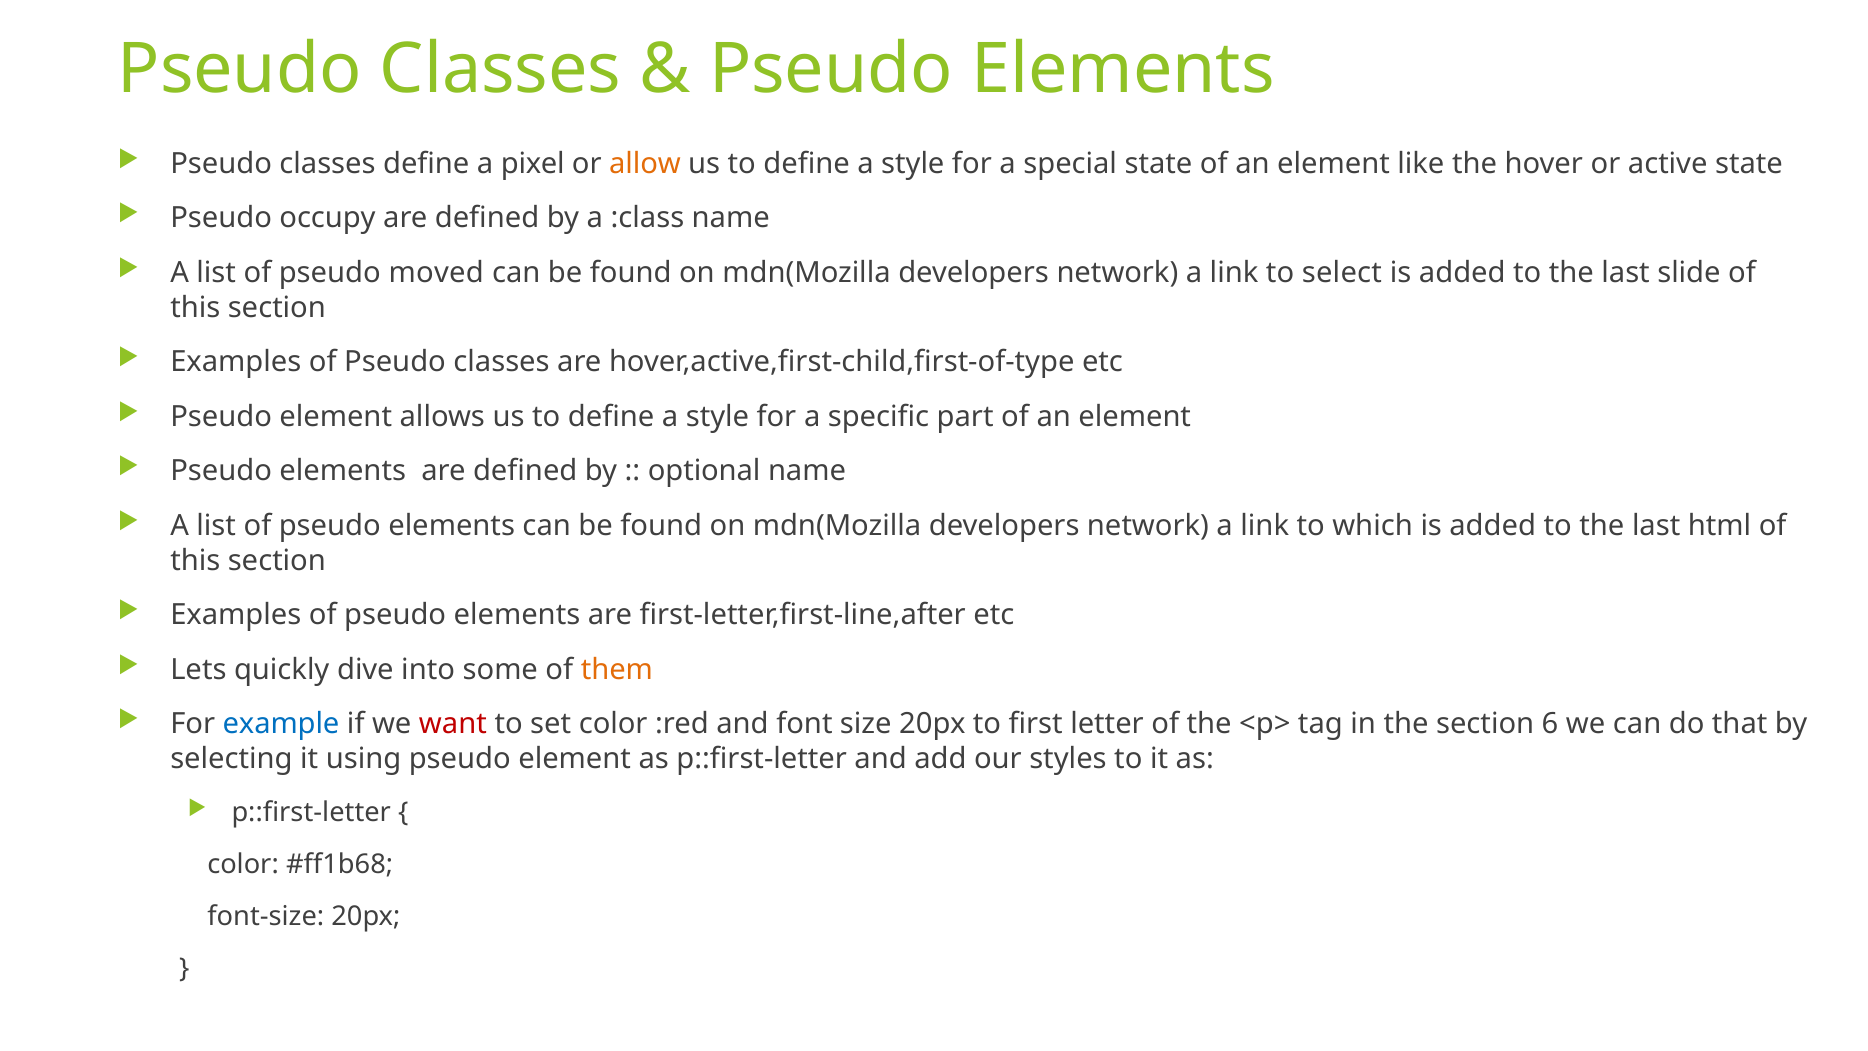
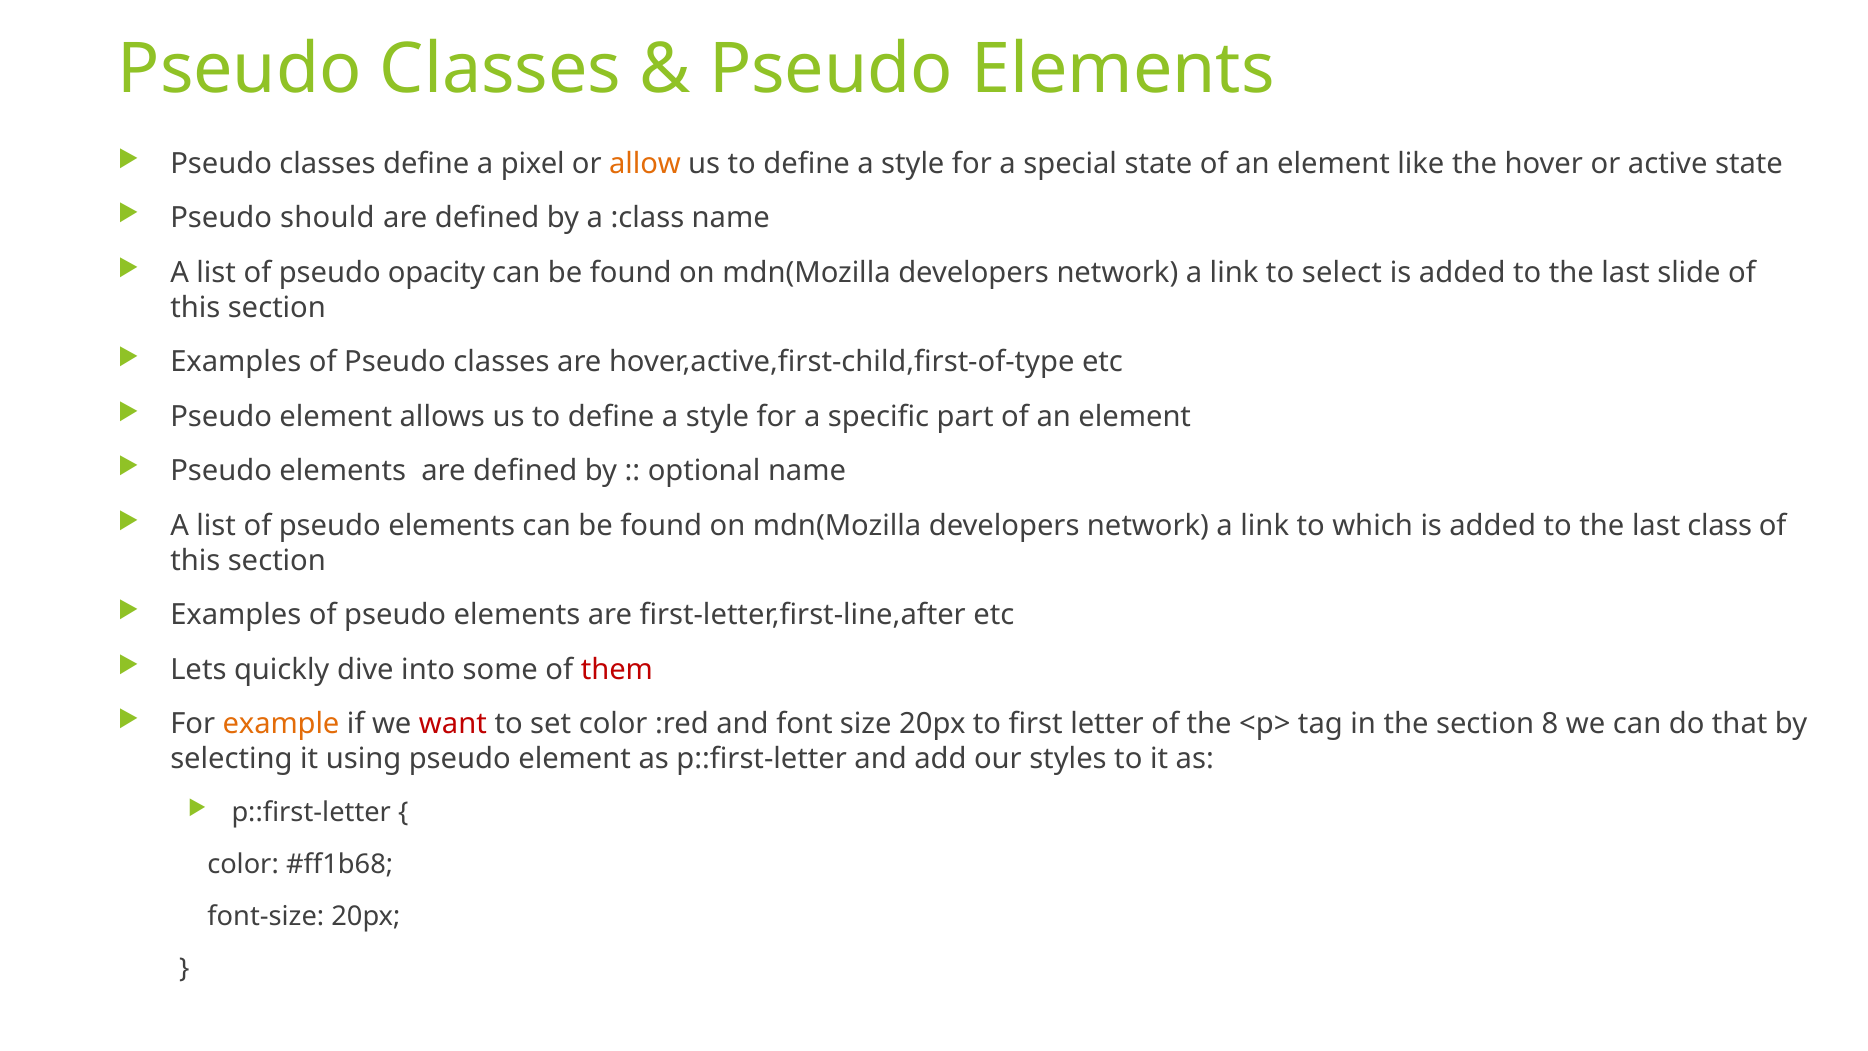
occupy: occupy -> should (327, 218)
moved: moved -> opacity (437, 272)
html: html -> class (1720, 525)
them colour: orange -> red (617, 669)
example colour: blue -> orange (281, 724)
6: 6 -> 8 (1550, 724)
